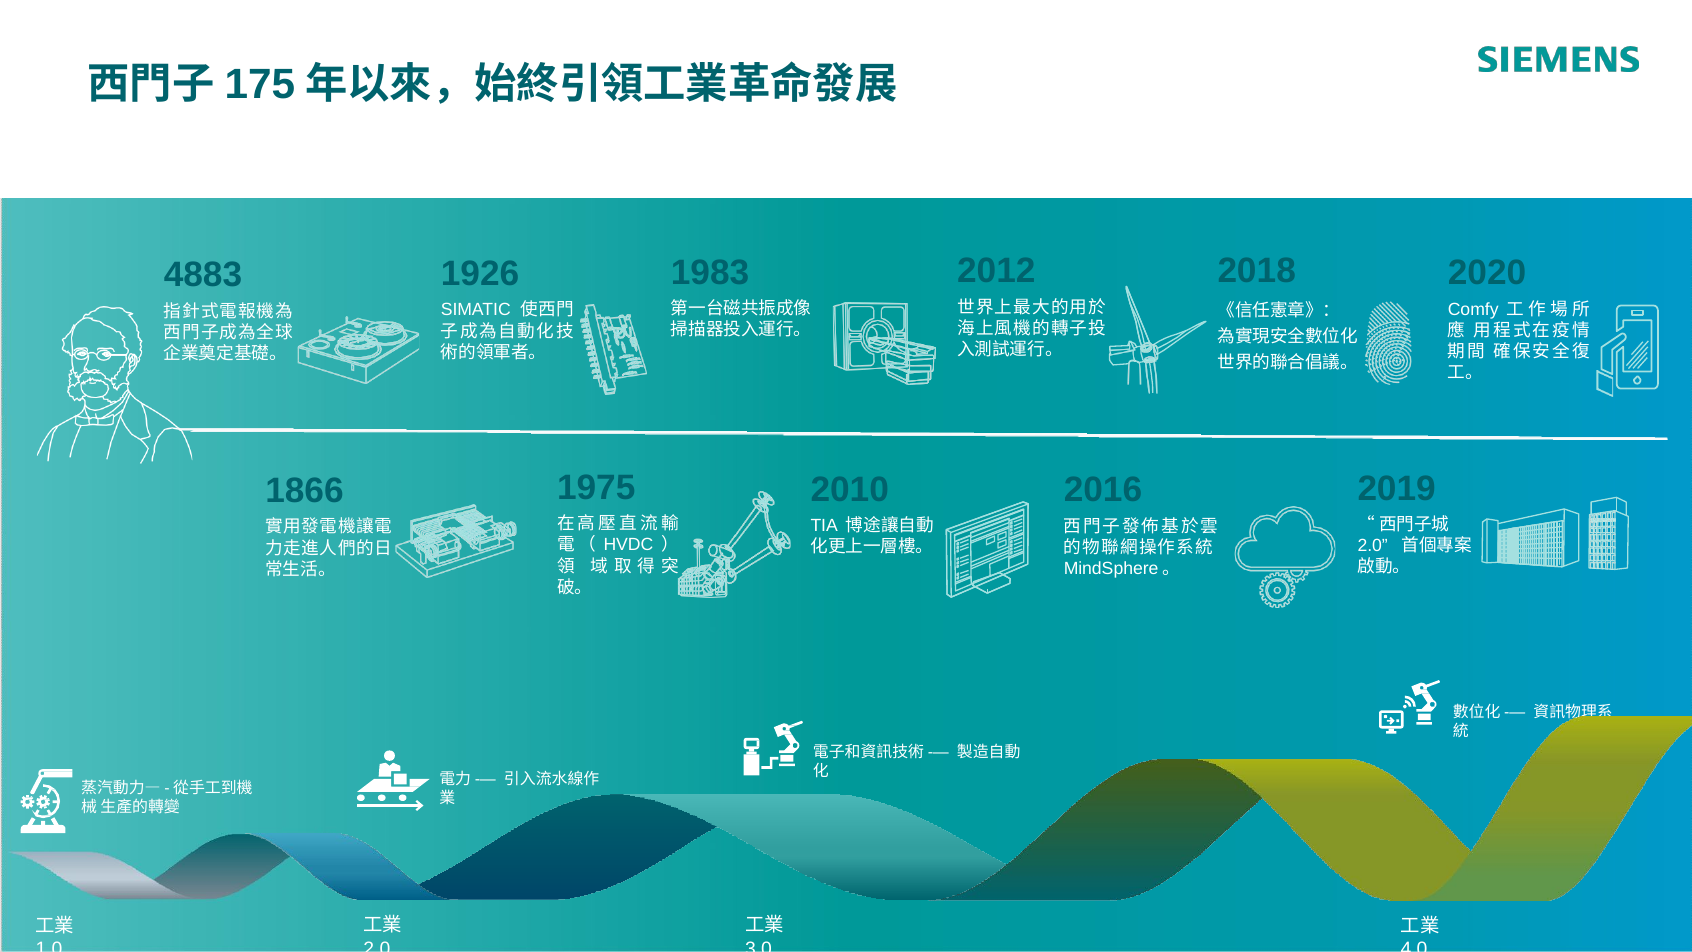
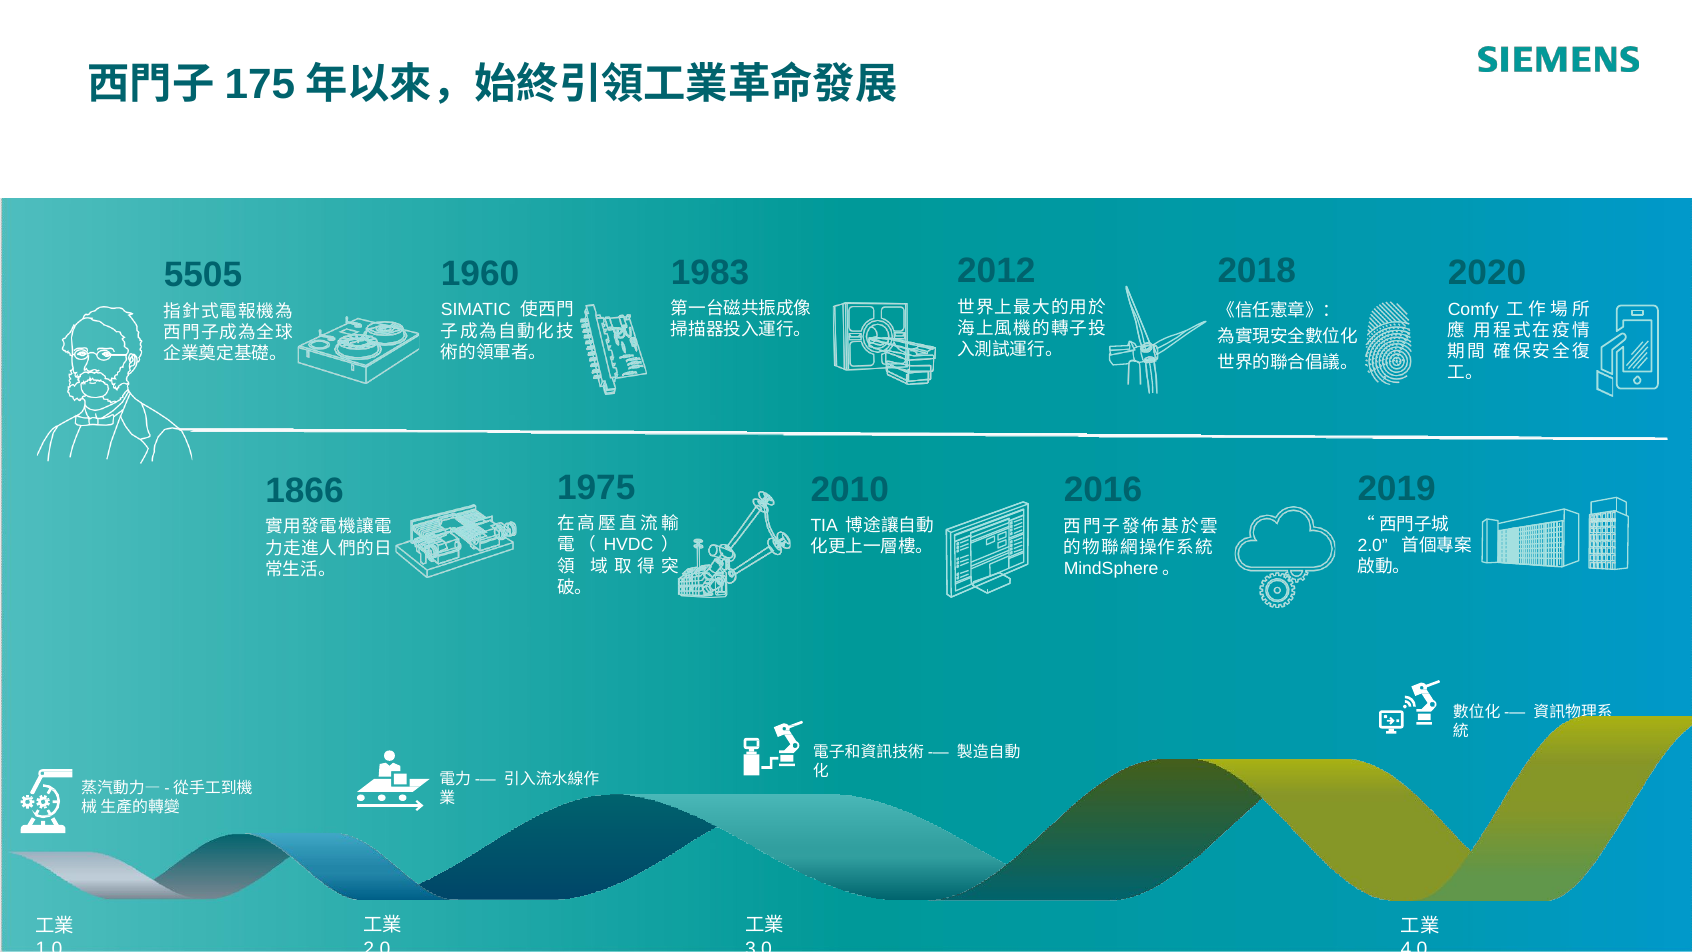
1926: 1926 -> 1960 (480, 274)
4883: 4883 -> 5505 (203, 275)
